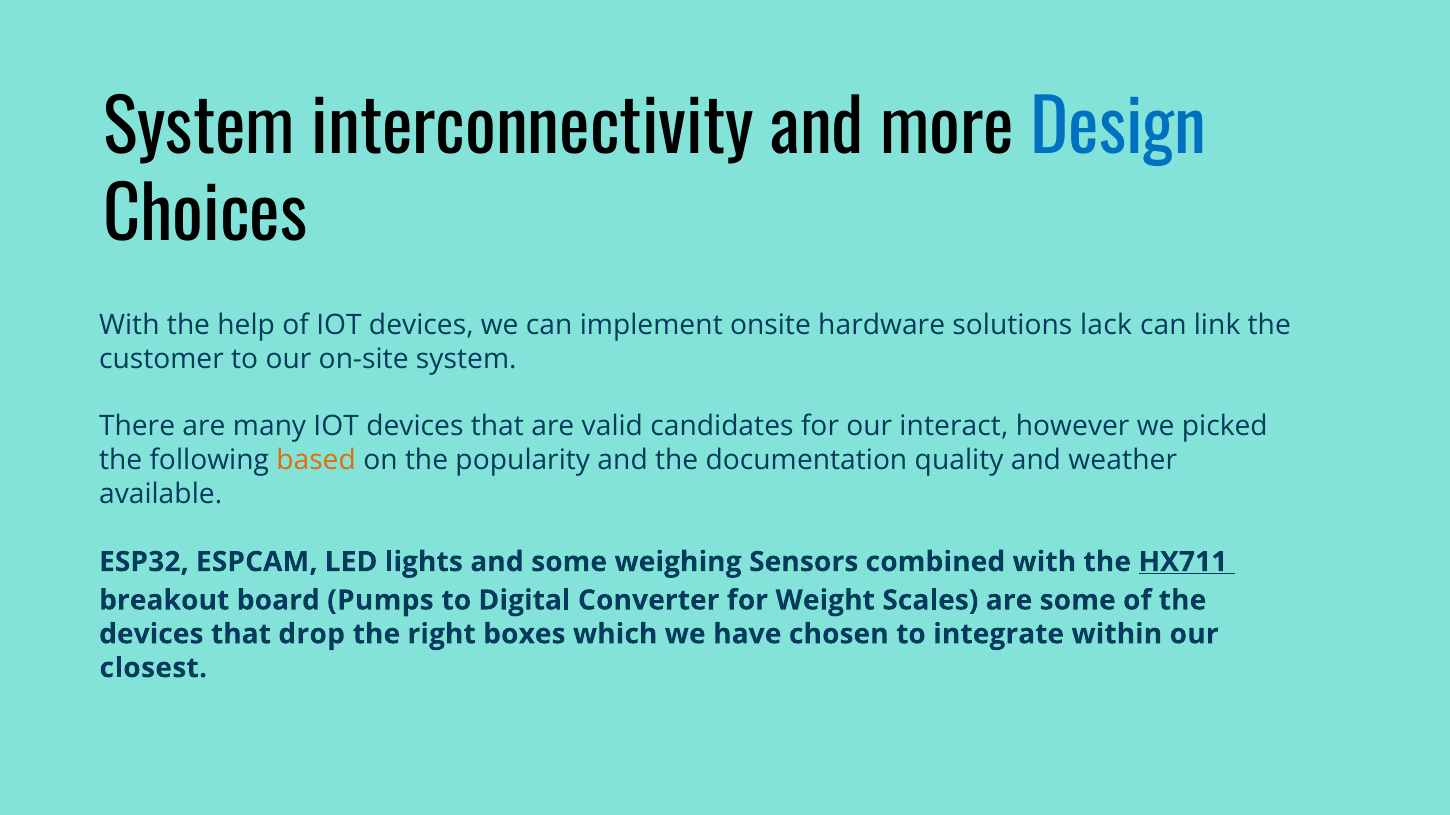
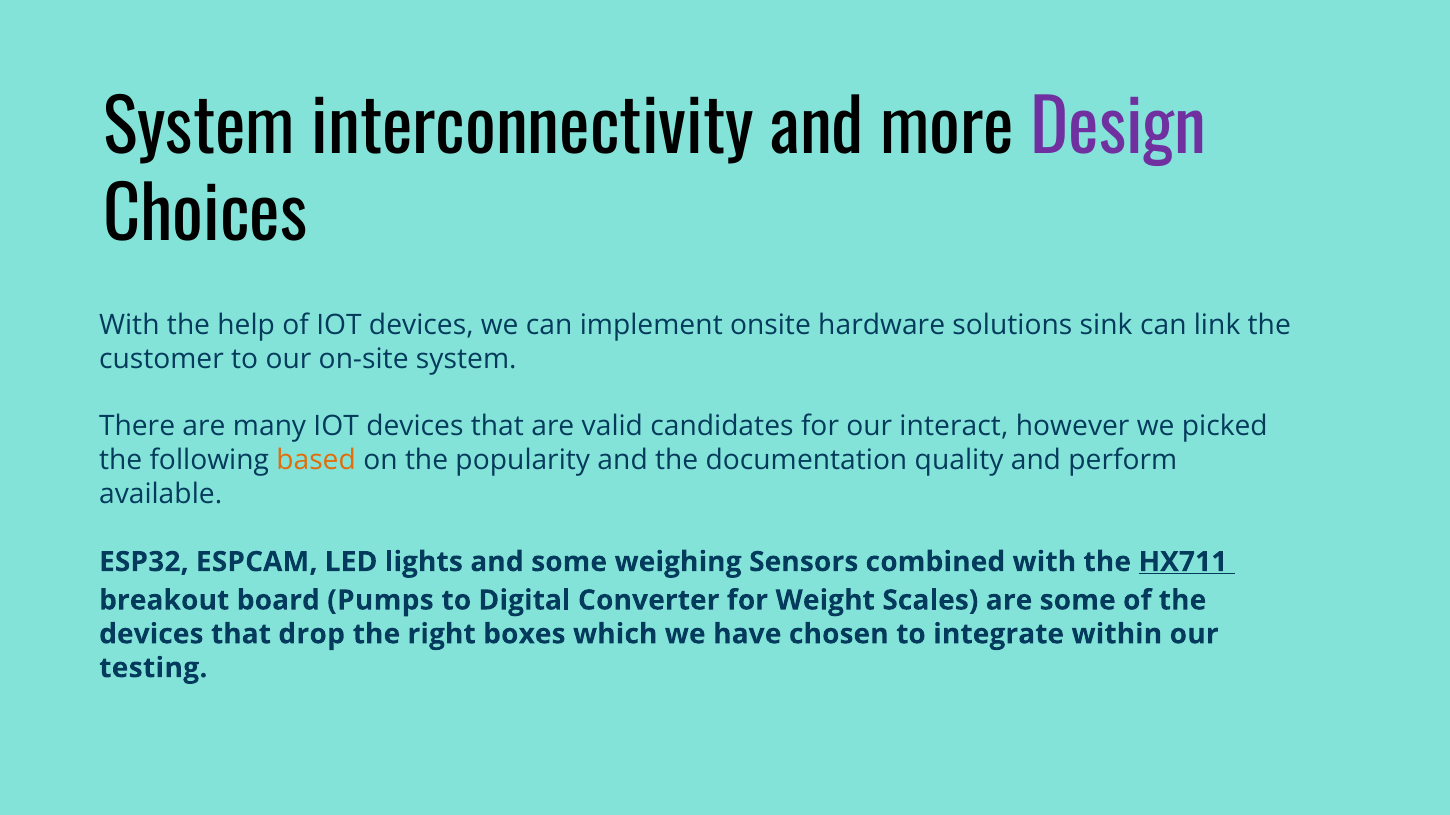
Design colour: blue -> purple (1119, 130)
lack: lack -> sink (1106, 325)
weather: weather -> perform (1123, 461)
closest: closest -> testing (153, 668)
